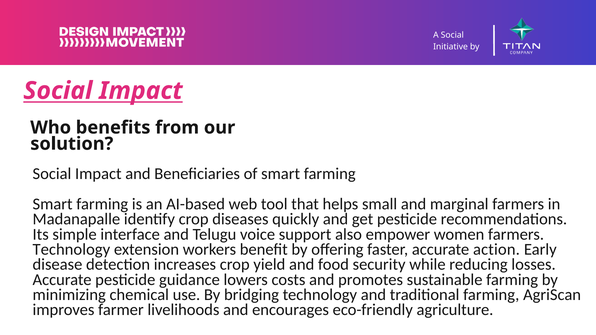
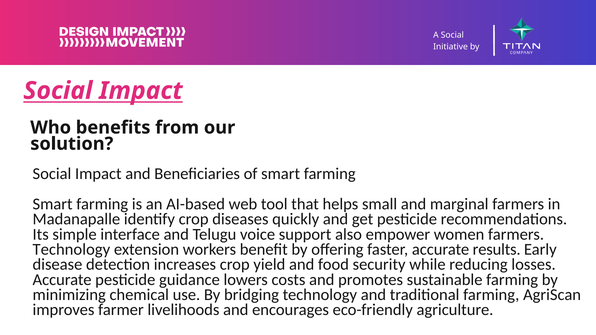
action: action -> results (497, 250)
